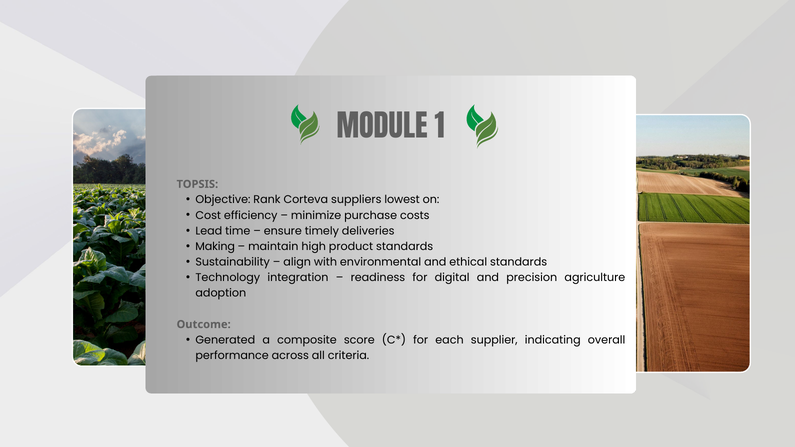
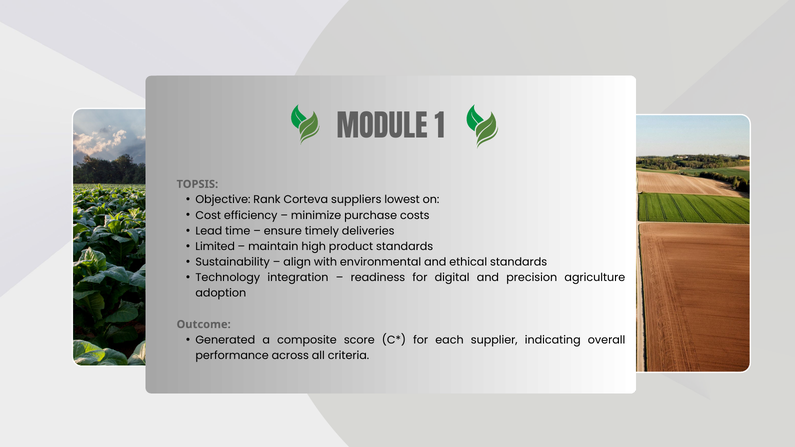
Making: Making -> Limited (215, 247)
